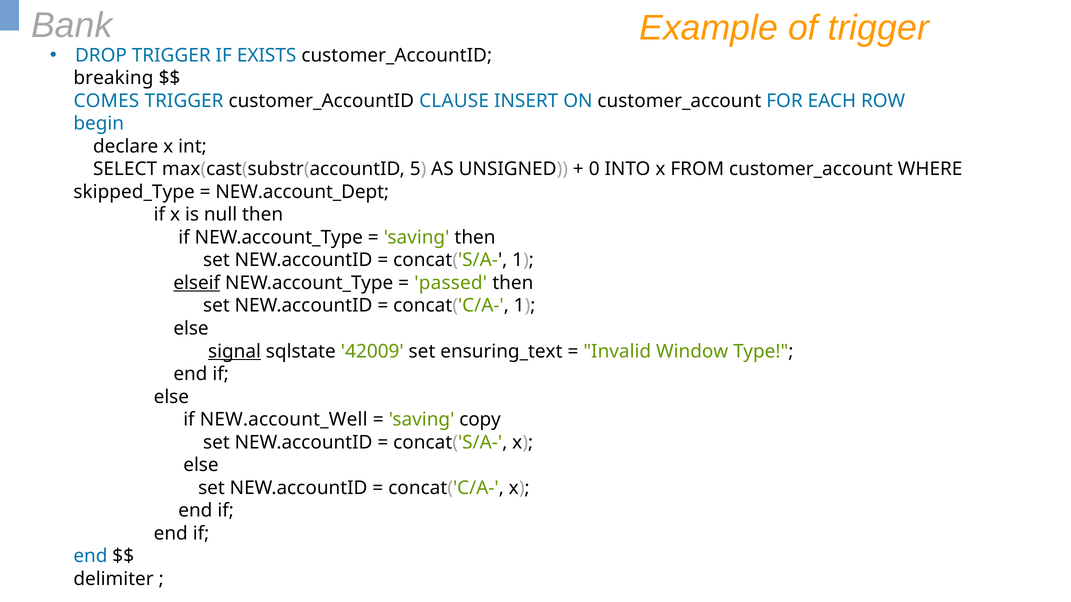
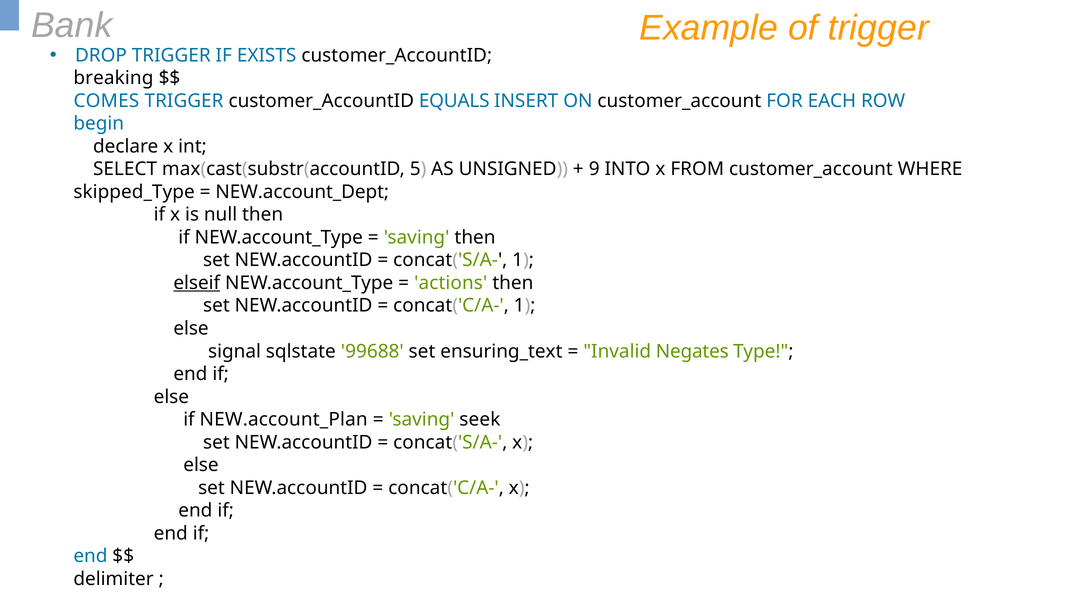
CLAUSE: CLAUSE -> EQUALS (454, 101)
0: 0 -> 9 (594, 169)
passed: passed -> actions (451, 283)
signal underline: present -> none (235, 351)
42009: 42009 -> 99688 (372, 351)
Window: Window -> Negates (692, 351)
NEW.account_Well: NEW.account_Well -> NEW.account_Plan (284, 420)
copy: copy -> seek (480, 420)
